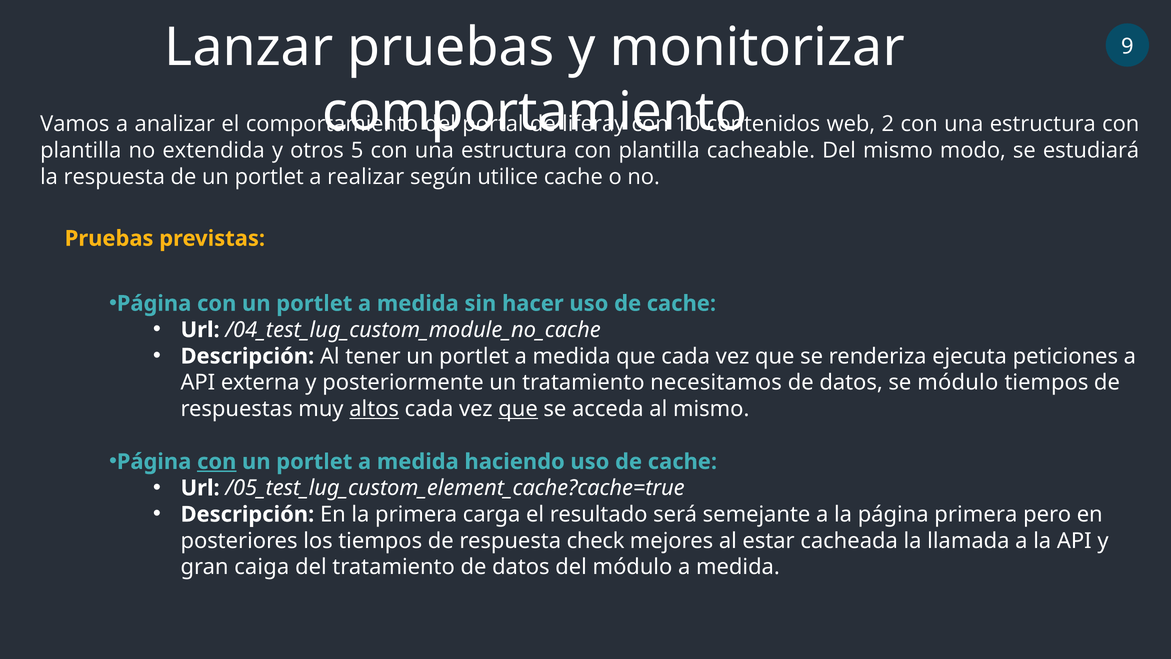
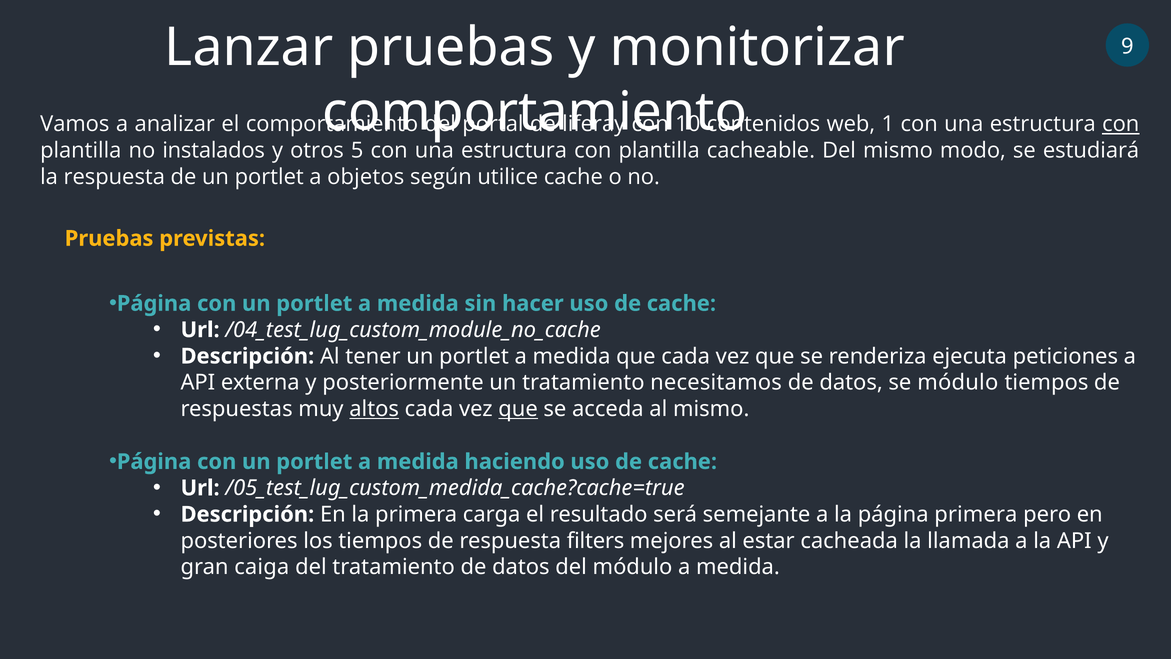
2: 2 -> 1 (888, 124)
con underline: none -> present (1121, 124)
extendida: extendida -> instalados (214, 151)
realizar: realizar -> objetos (366, 177)
con underline: present -> none (217, 461)
/05_test_lug_custom_element_cache?cache=true: /05_test_lug_custom_element_cache?cache=true -> /05_test_lug_custom_medida_cache?cache=true (455, 488)
check: check -> filters (596, 541)
